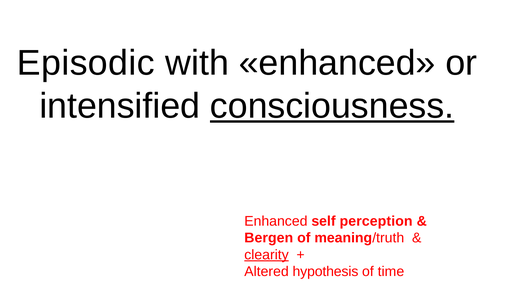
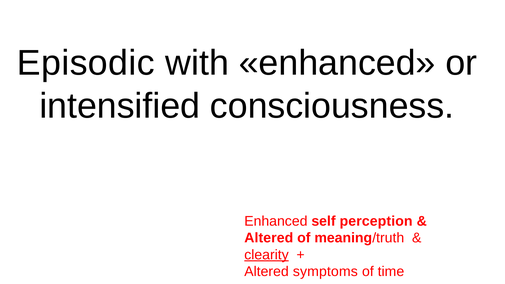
consciousness underline: present -> none (332, 106)
Bergen: Bergen -> Altered (269, 238)
hypothesis: hypothesis -> symptoms (325, 272)
